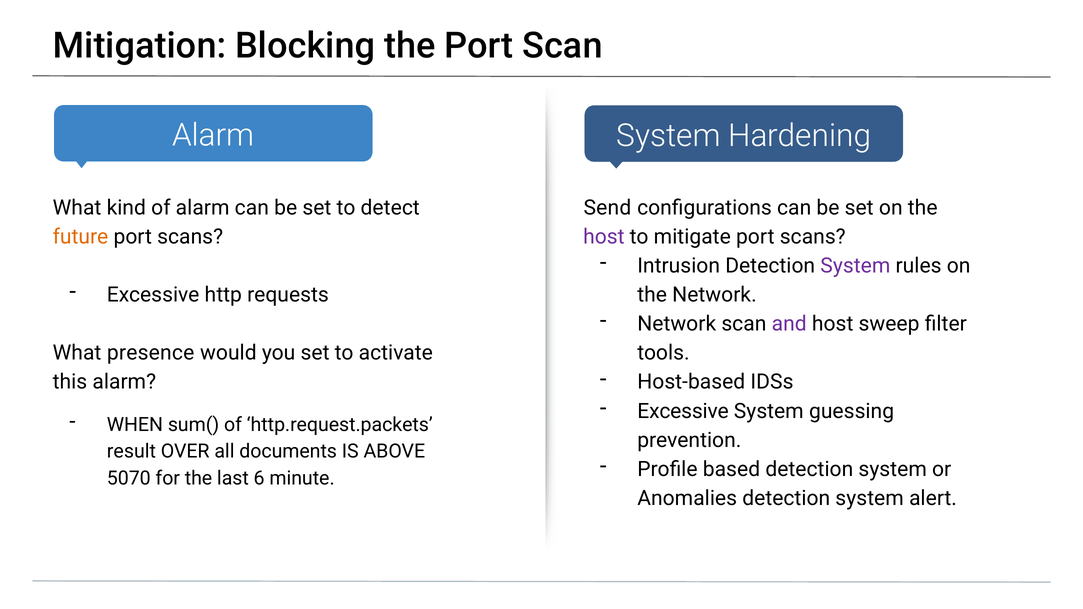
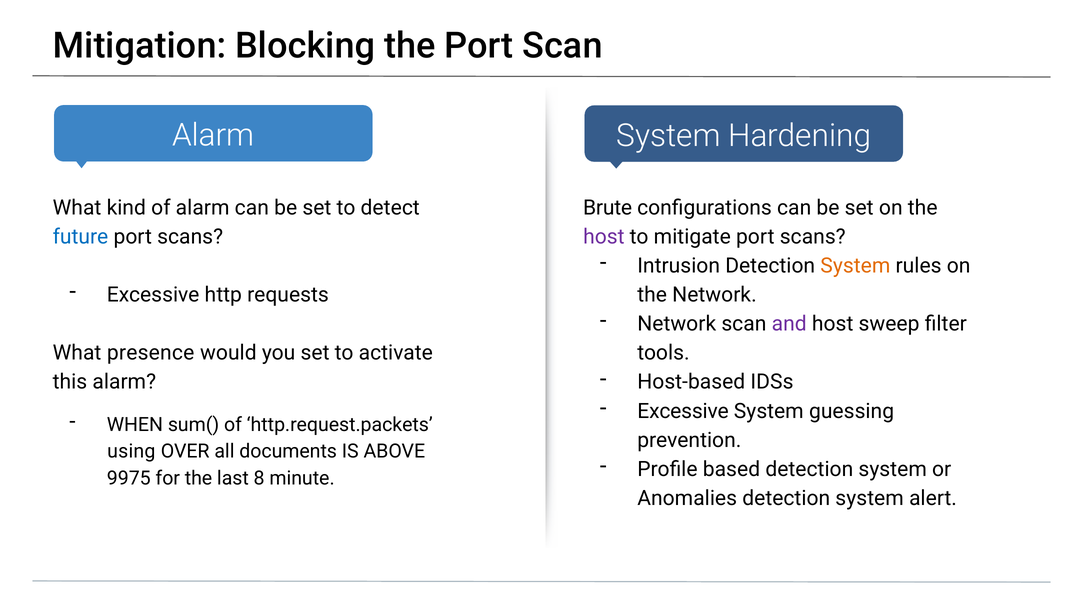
Send: Send -> Brute (608, 208)
future colour: orange -> blue (80, 237)
System colour: purple -> orange (855, 266)
result: result -> using (131, 452)
5070: 5070 -> 9975 (129, 479)
6: 6 -> 8 (259, 479)
